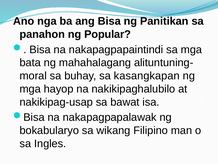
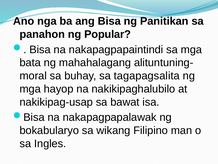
kasangkapan: kasangkapan -> tagapagsalita (147, 76)
